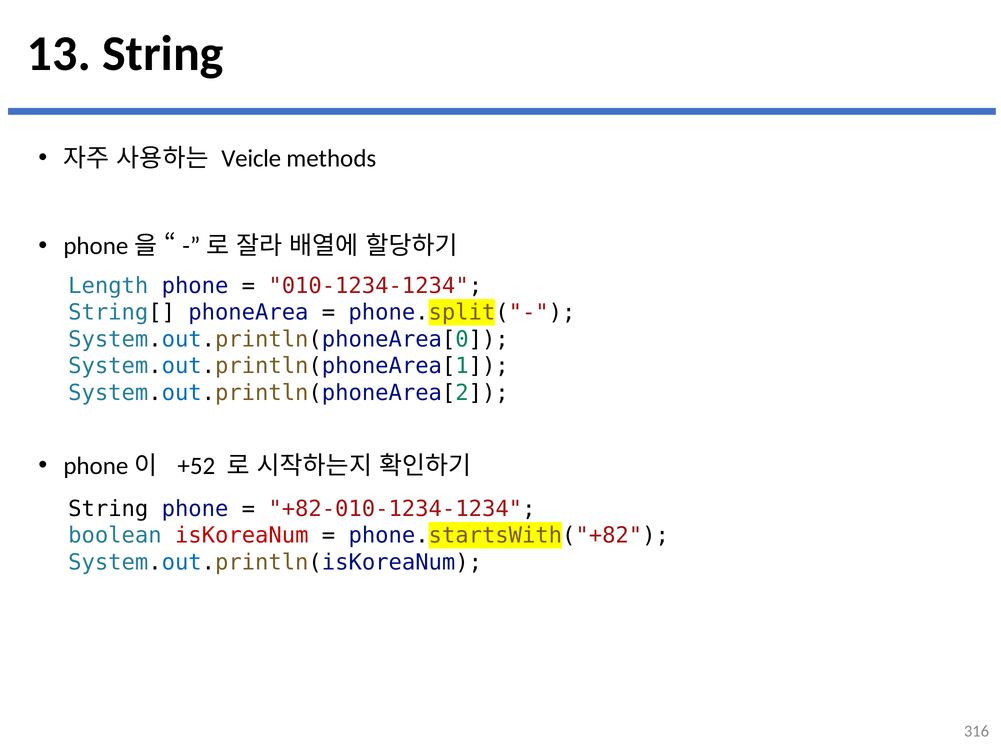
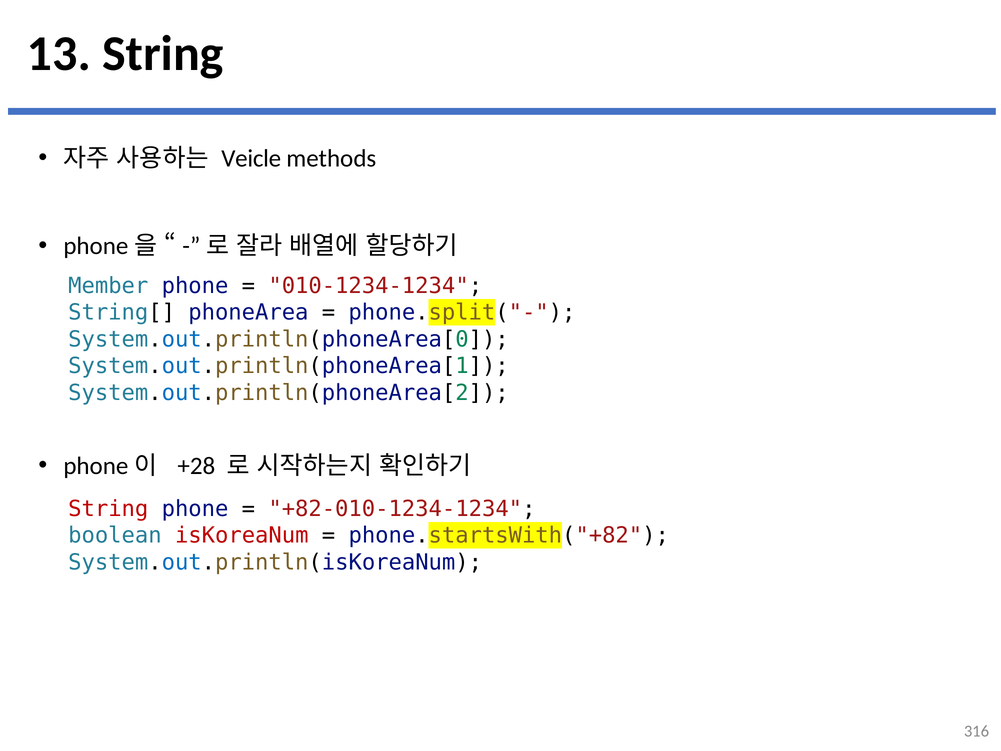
Length: Length -> Member (108, 286)
+52: +52 -> +28 (196, 466)
String colour: black -> red (108, 509)
